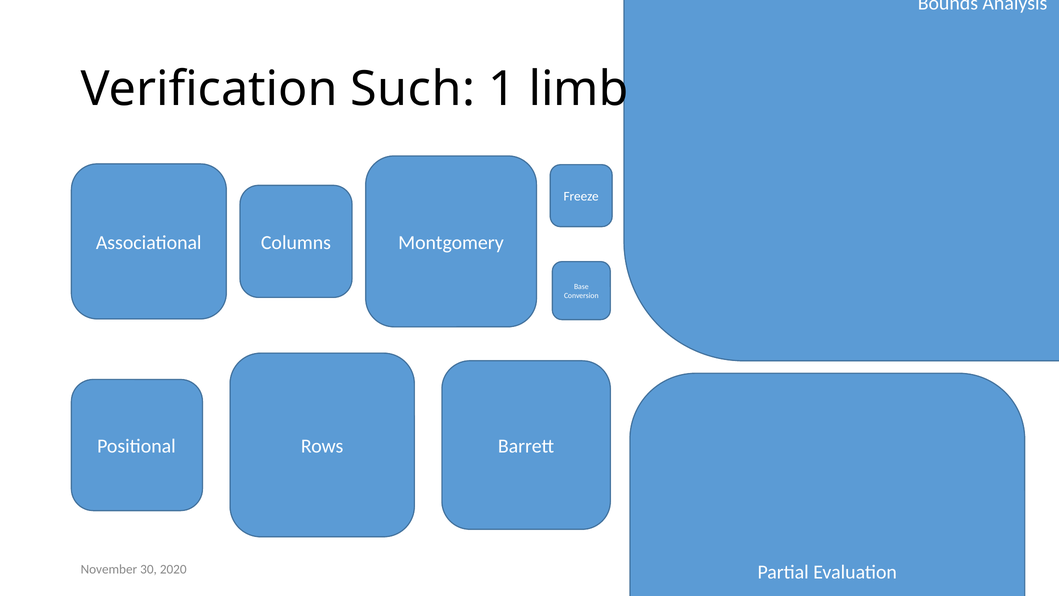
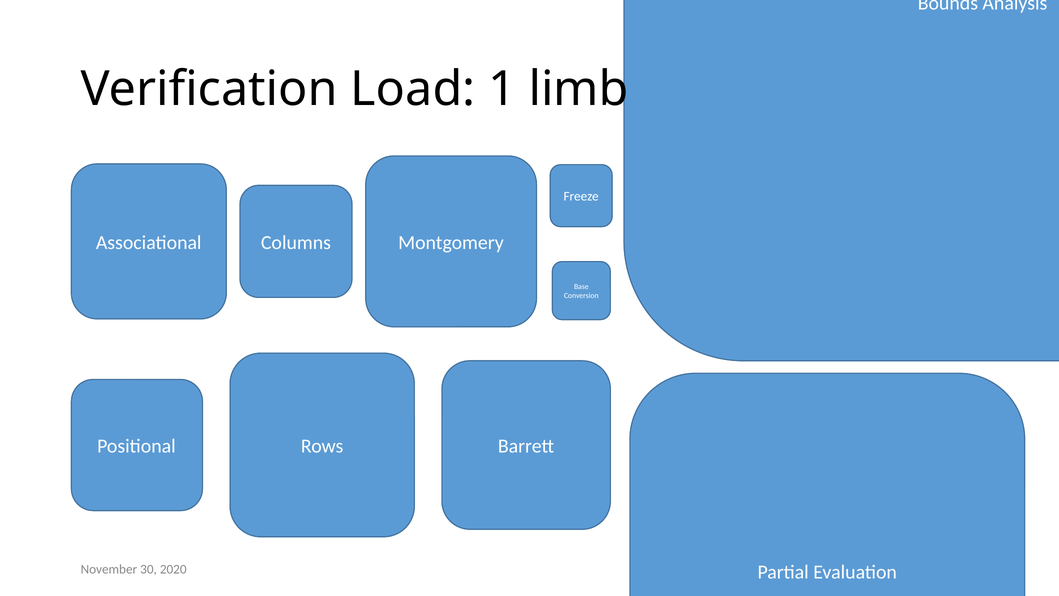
Such: Such -> Load (413, 89)
